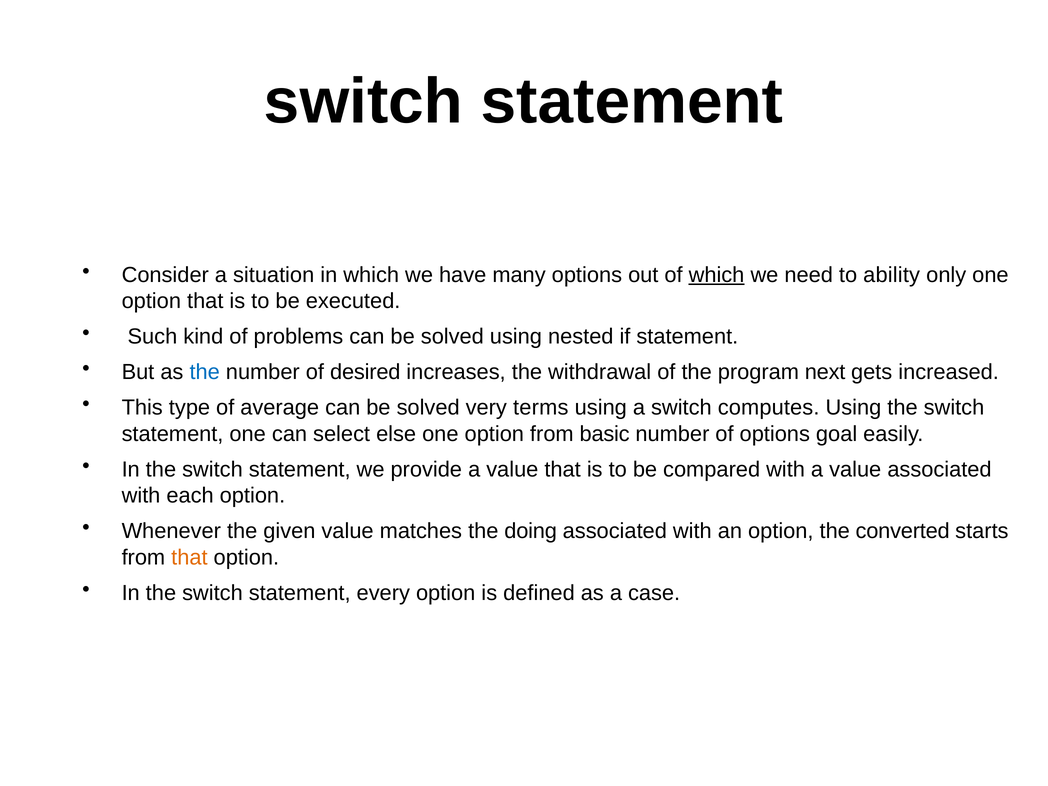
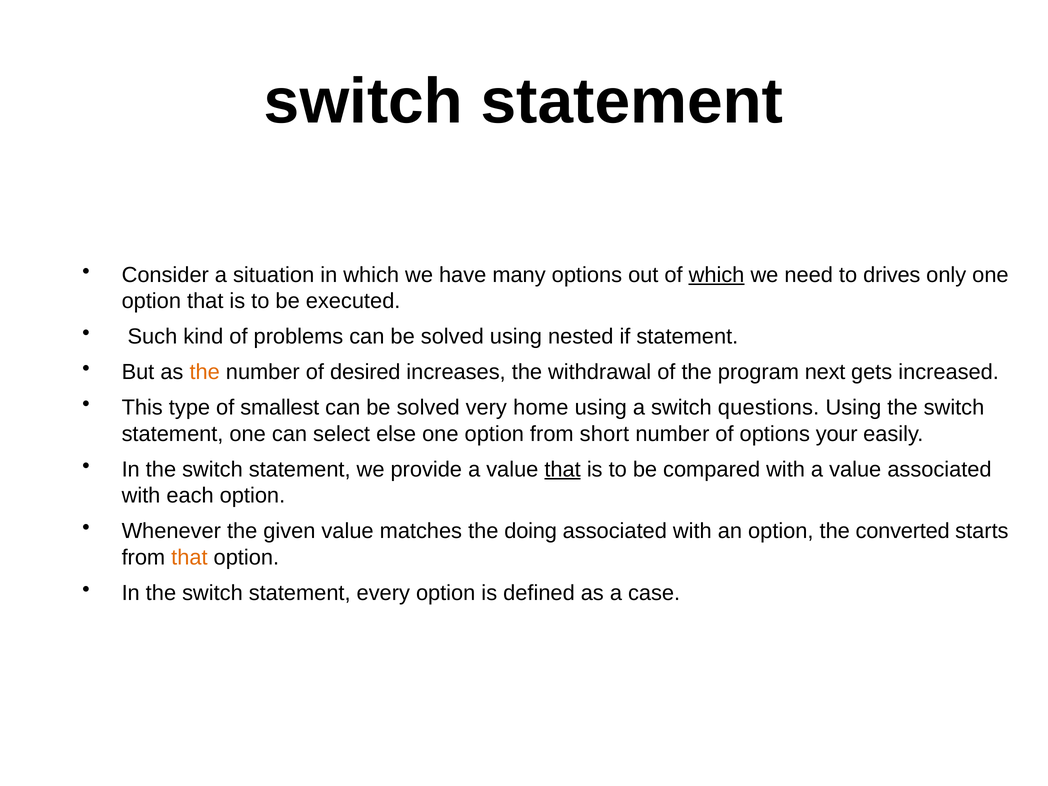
ability: ability -> drives (892, 275)
the colour: blue -> orange (205, 372)
average: average -> smallest (280, 408)
terms: terms -> home (541, 408)
computes: computes -> questions (769, 408)
basic: basic -> short (604, 434)
goal: goal -> your (837, 434)
that underline: none -> present (563, 469)
